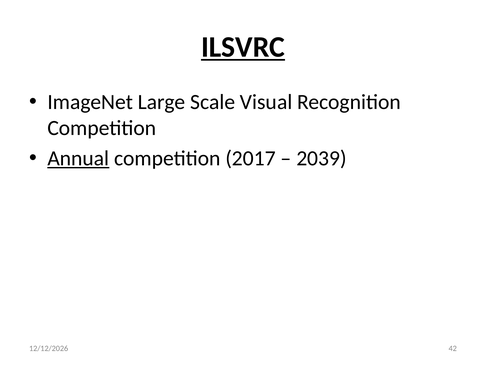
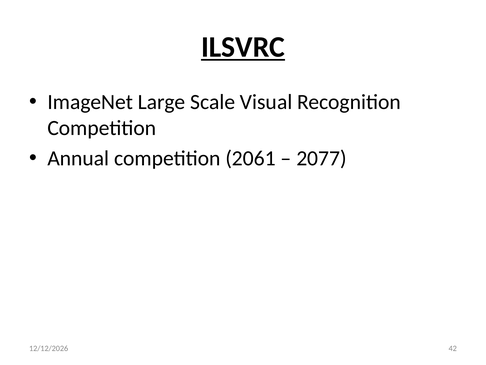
Annual underline: present -> none (78, 158)
2017: 2017 -> 2061 (251, 158)
2039: 2039 -> 2077 (321, 158)
